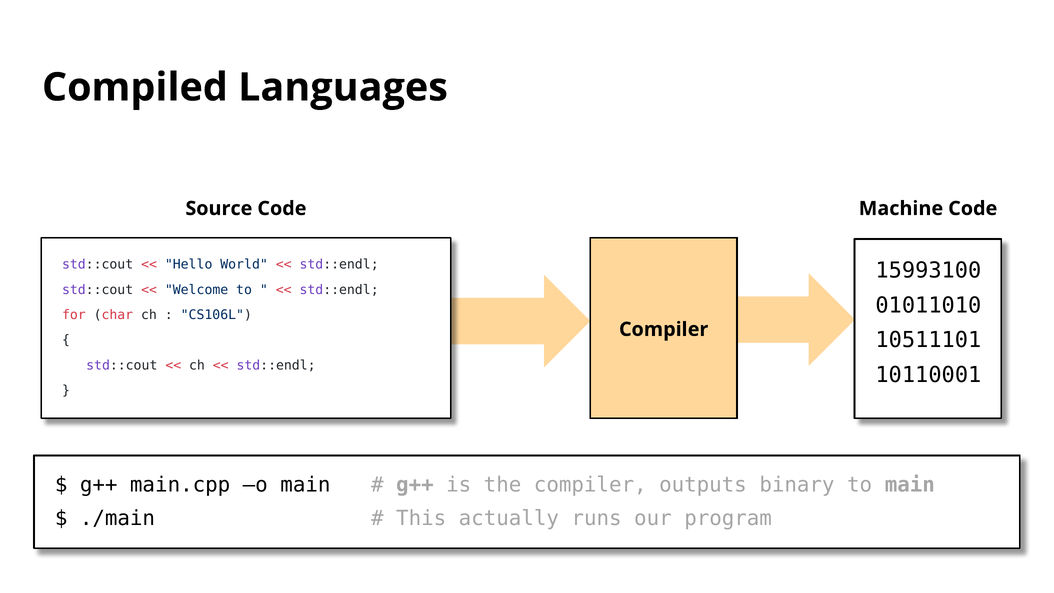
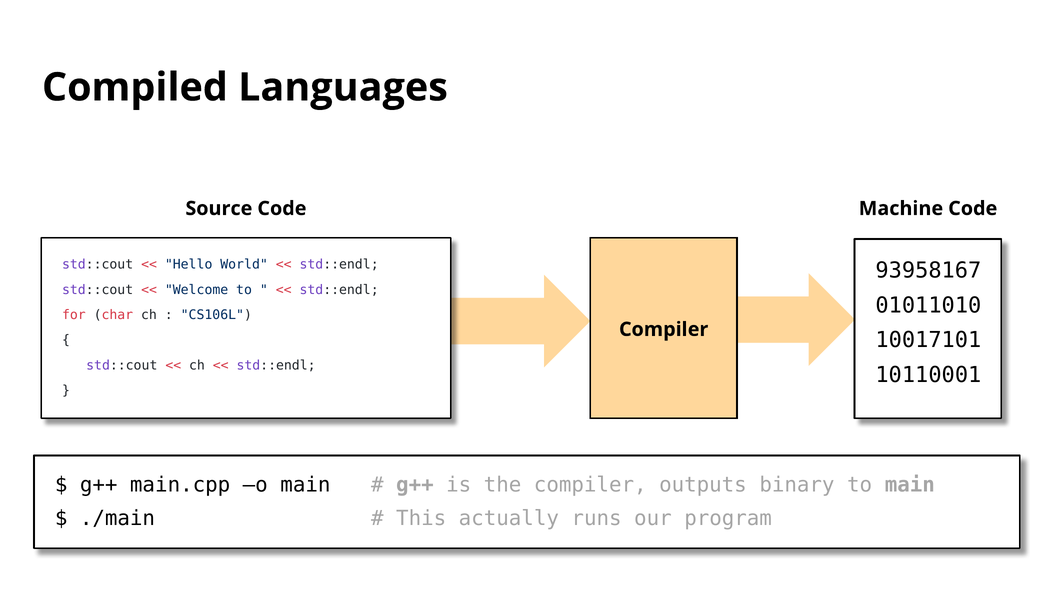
15993100: 15993100 -> 93958167 (928, 271)
10511101: 10511101 -> 10017101 (928, 340)
